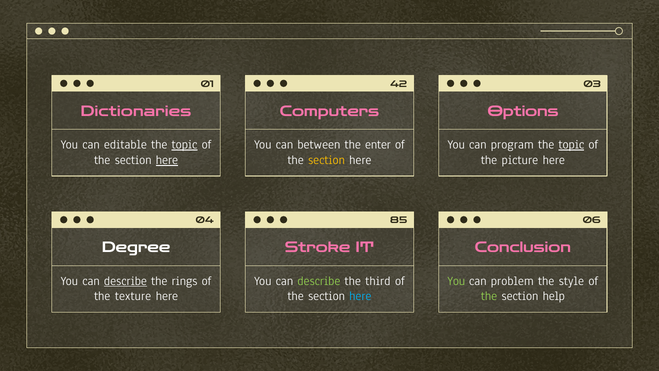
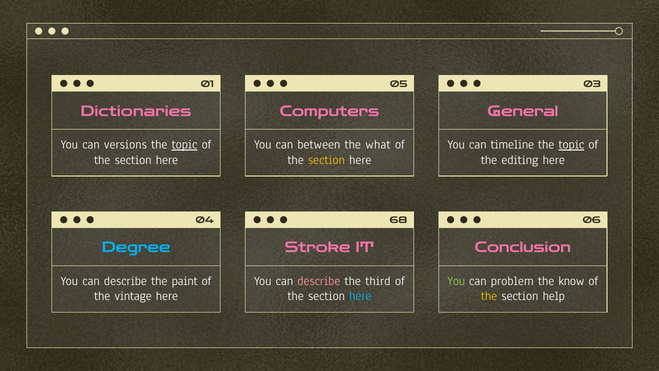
42: 42 -> 05 (399, 84)
Options: Options -> General (523, 111)
editable: editable -> versions (125, 144)
enter: enter -> what (378, 144)
program: program -> timeline (512, 144)
here underline: present -> none (167, 160)
picture: picture -> editing (520, 160)
85: 85 -> 68 (399, 220)
Degree colour: white -> light blue (136, 247)
describe underline: present -> none (125, 281)
rings: rings -> paint (185, 281)
describe colour: light green -> pink (319, 281)
style: style -> know (571, 281)
texture: texture -> vintage (133, 296)
the colour: light green -> yellow (489, 296)
